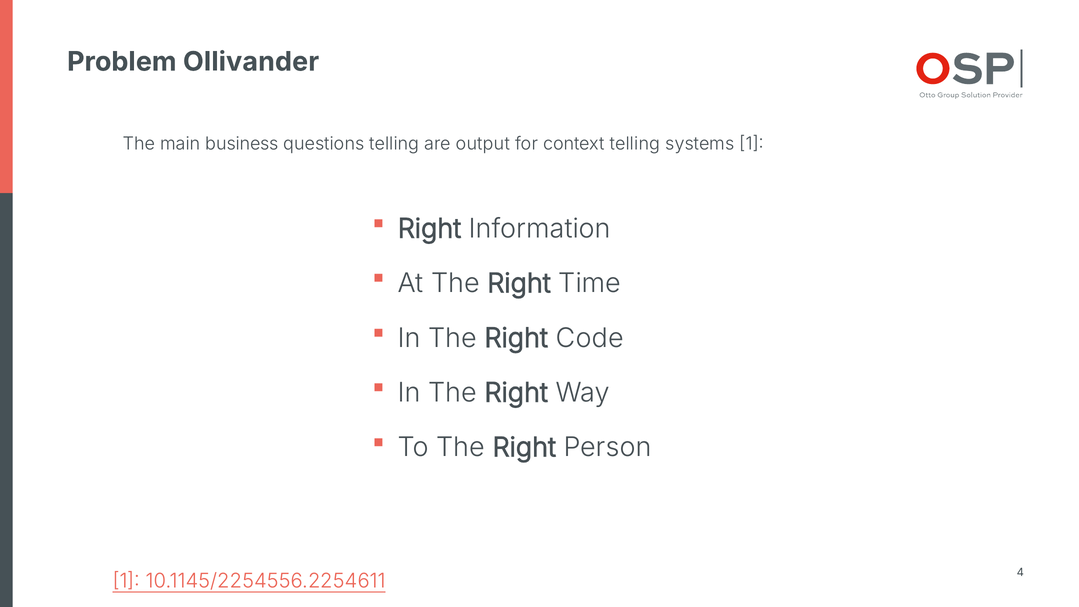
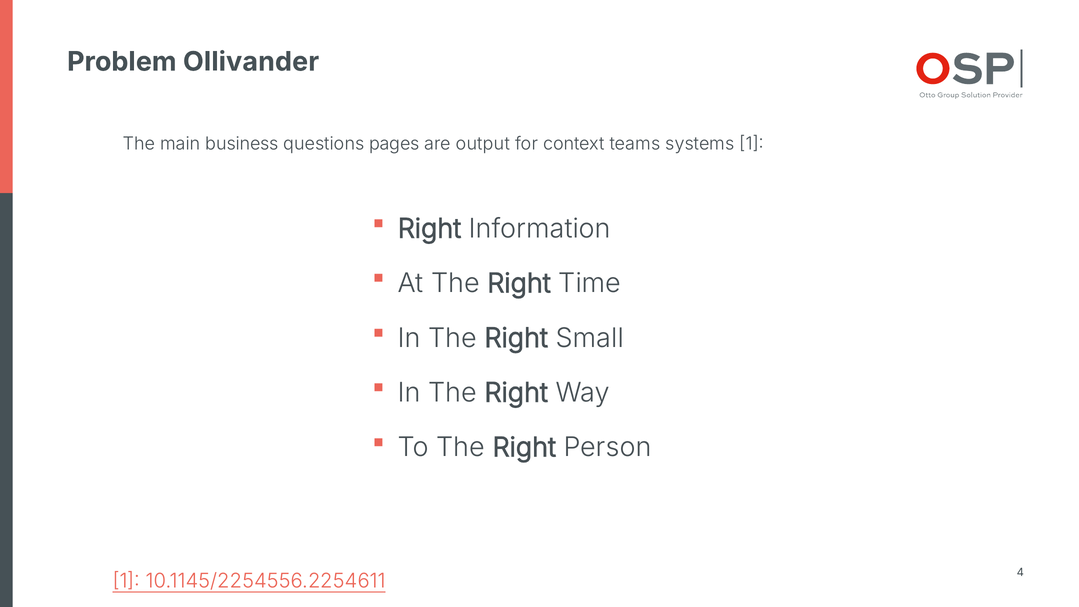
questions telling: telling -> pages (394, 144)
context telling: telling -> teams (635, 144)
Code: Code -> Small (590, 338)
